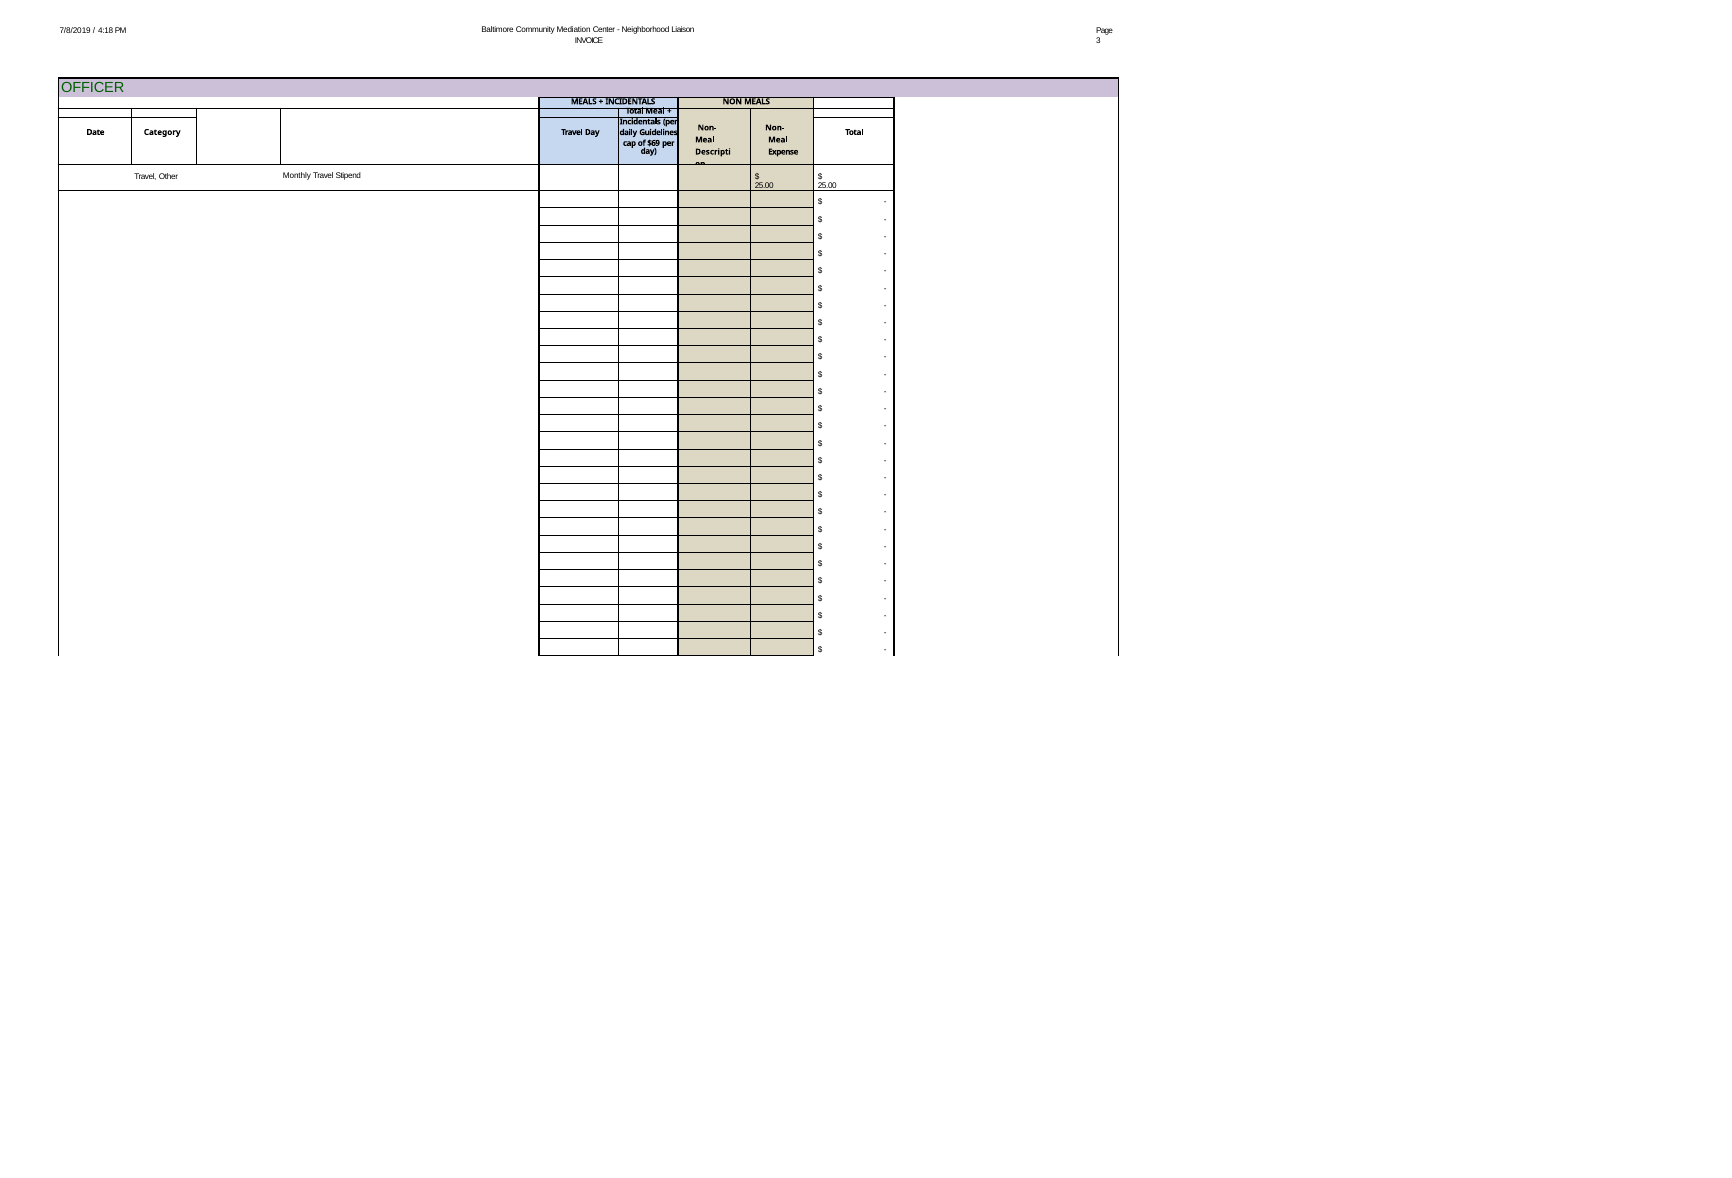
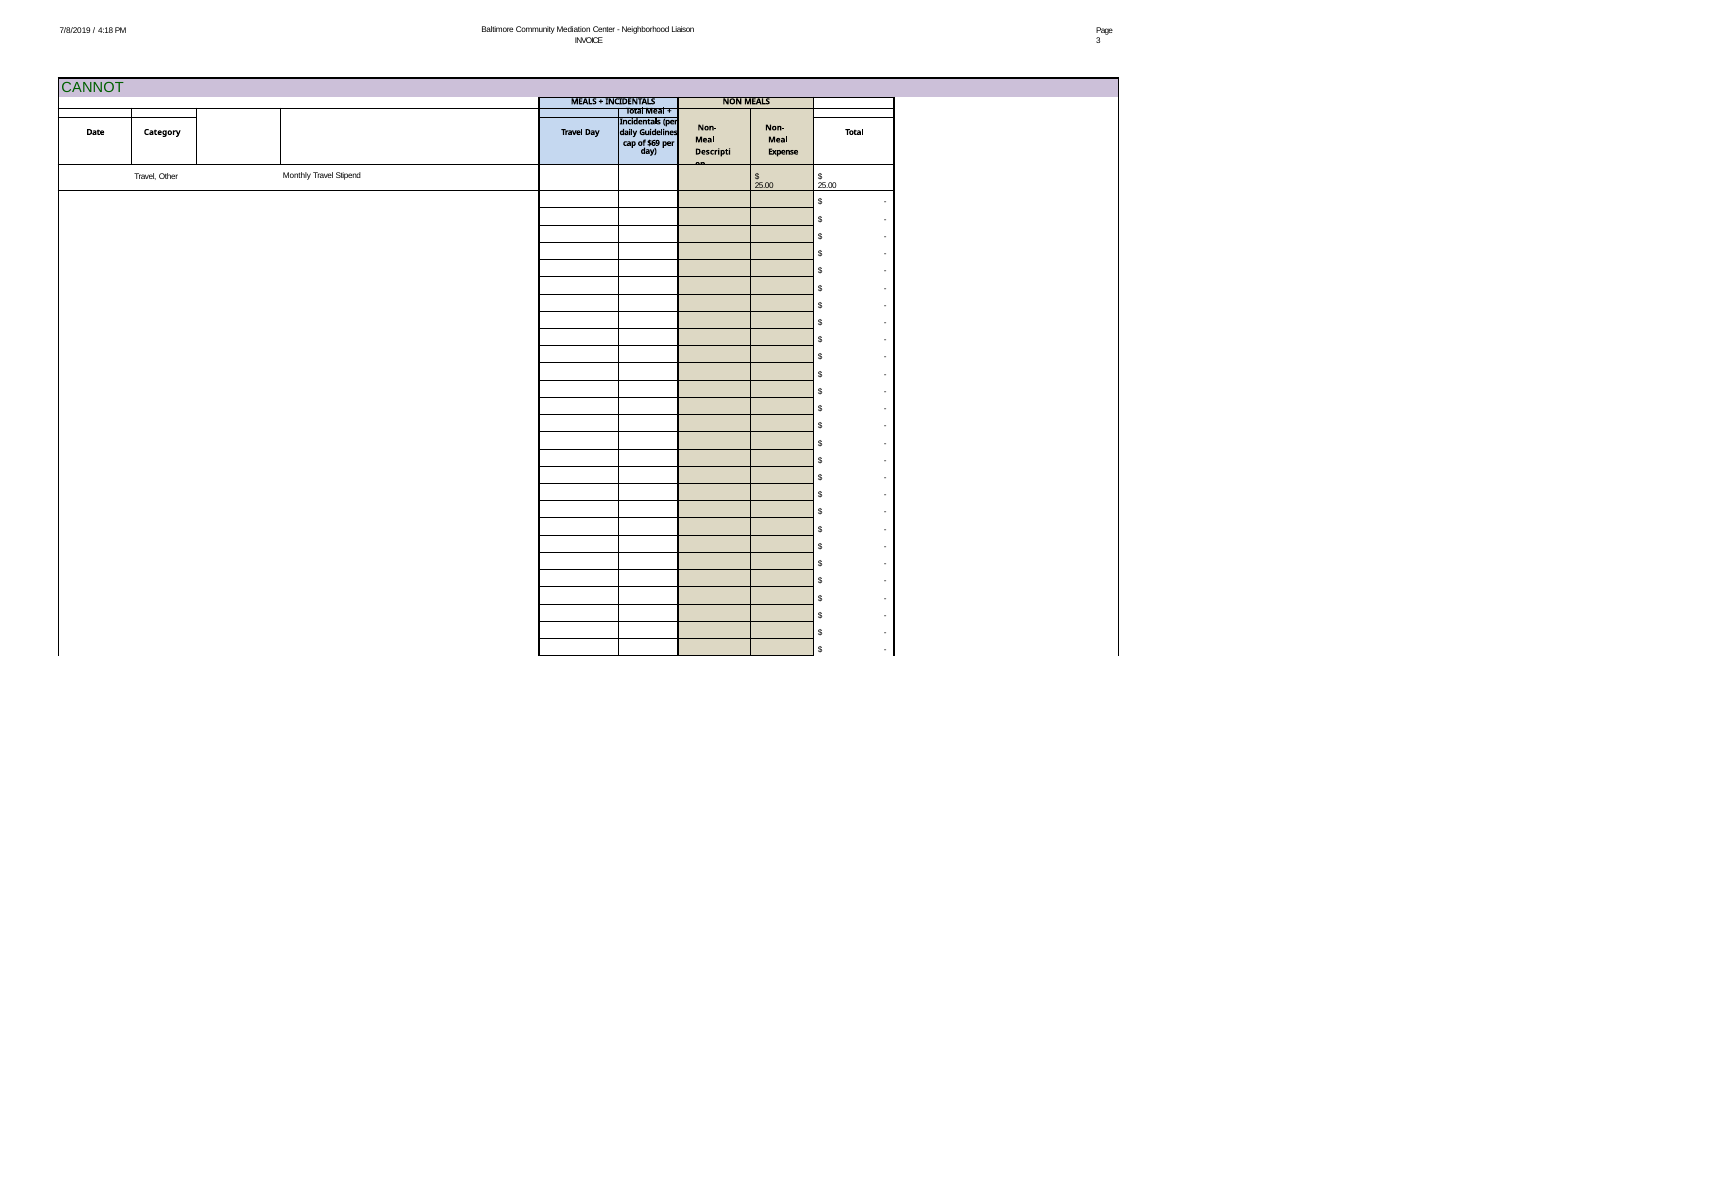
OFFICER: OFFICER -> CANNOT (93, 87)
